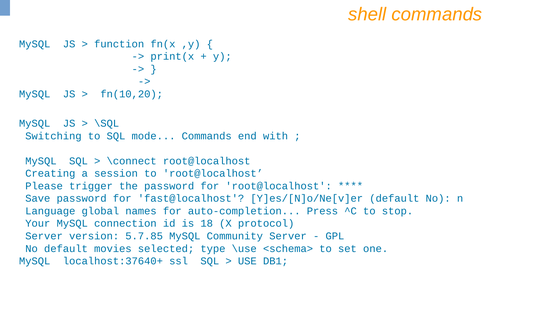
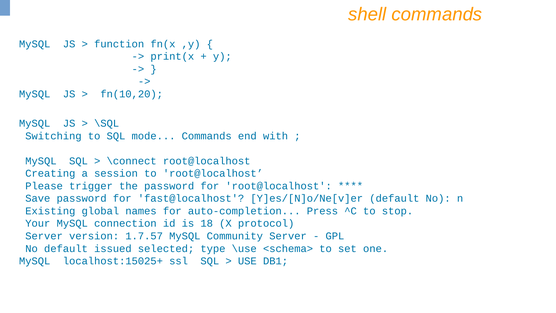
Language: Language -> Existing (50, 211)
5.7.85: 5.7.85 -> 1.7.57 (144, 236)
movies: movies -> issued (113, 248)
localhost:37640+: localhost:37640+ -> localhost:15025+ (113, 261)
